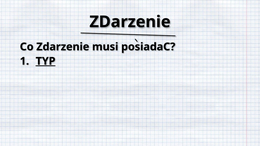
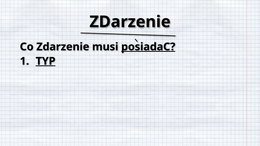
posiadaC underline: none -> present (148, 47)
